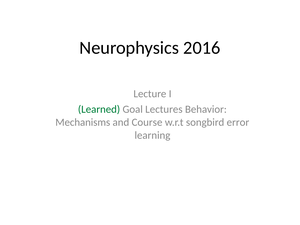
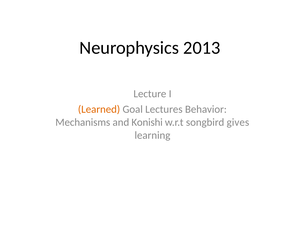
2016: 2016 -> 2013 (202, 48)
Learned colour: green -> orange (99, 109)
Course: Course -> Konishi (147, 122)
error: error -> gives (238, 122)
